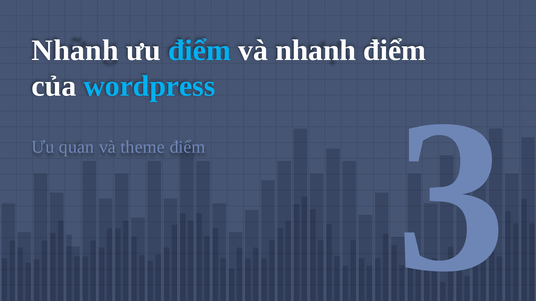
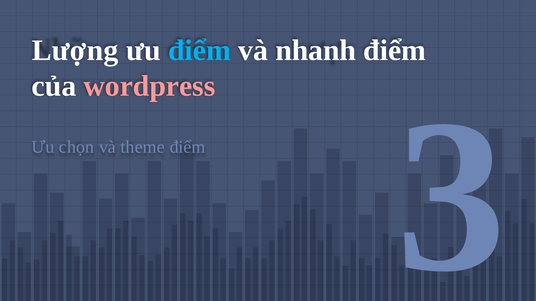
Nhanh: Nhanh -> Lượng (75, 51)
wordpress colour: light blue -> pink (149, 86)
quan: quan -> chọn (77, 147)
